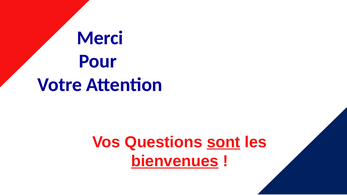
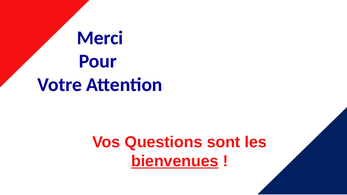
sont underline: present -> none (224, 142)
